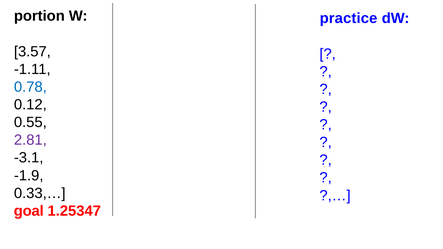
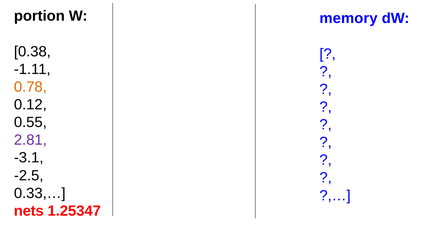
practice: practice -> memory (349, 18)
3.57: 3.57 -> 0.38 (32, 52)
0.78 colour: blue -> orange (30, 87)
-1.9: -1.9 -> -2.5 (29, 176)
goal: goal -> nets (29, 211)
